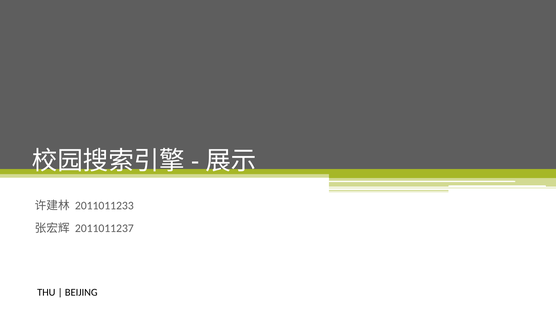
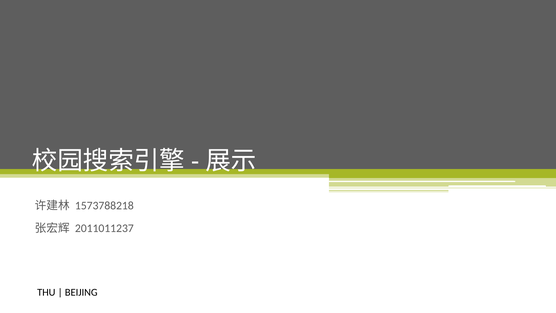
2011011233: 2011011233 -> 1573788218 (104, 206)
